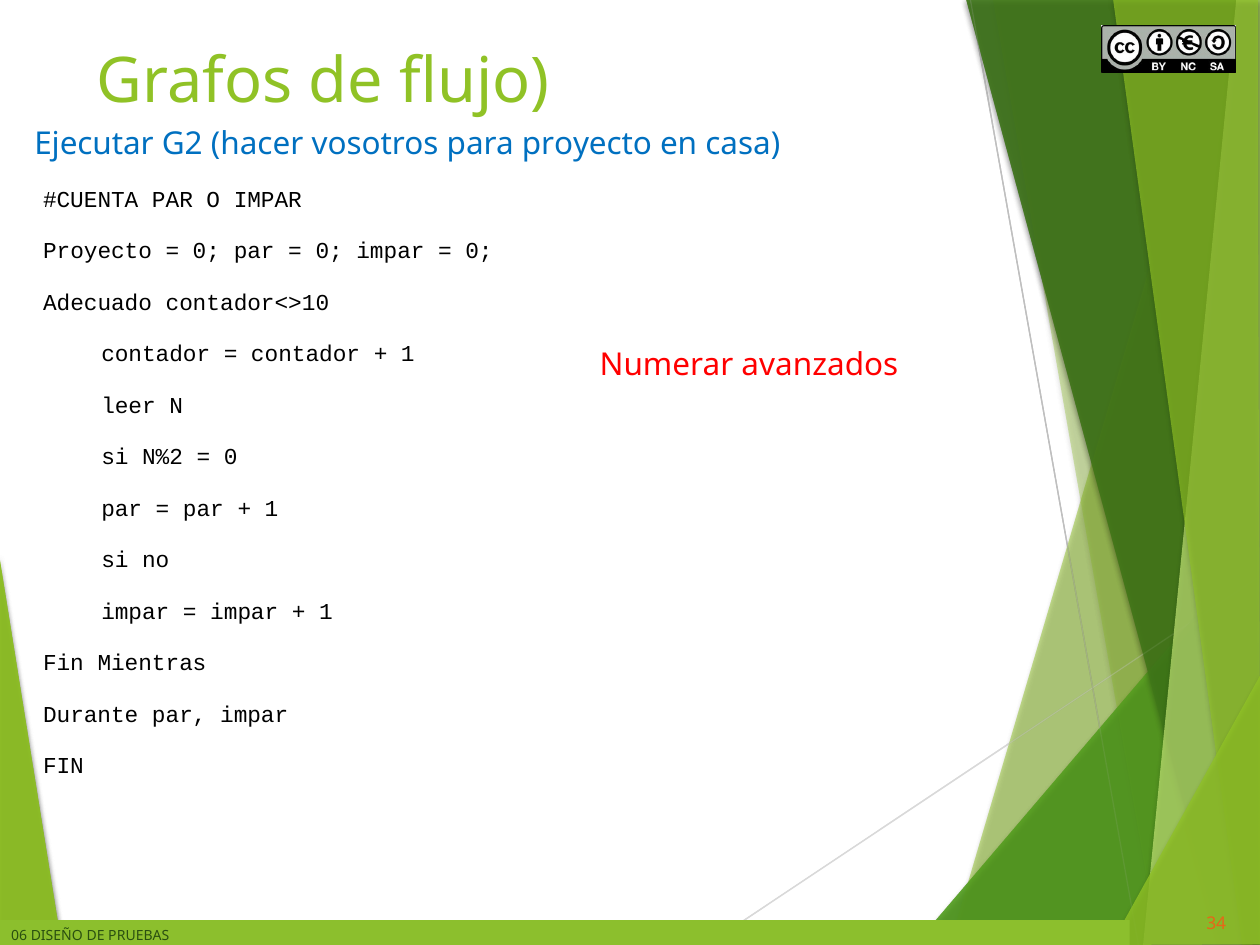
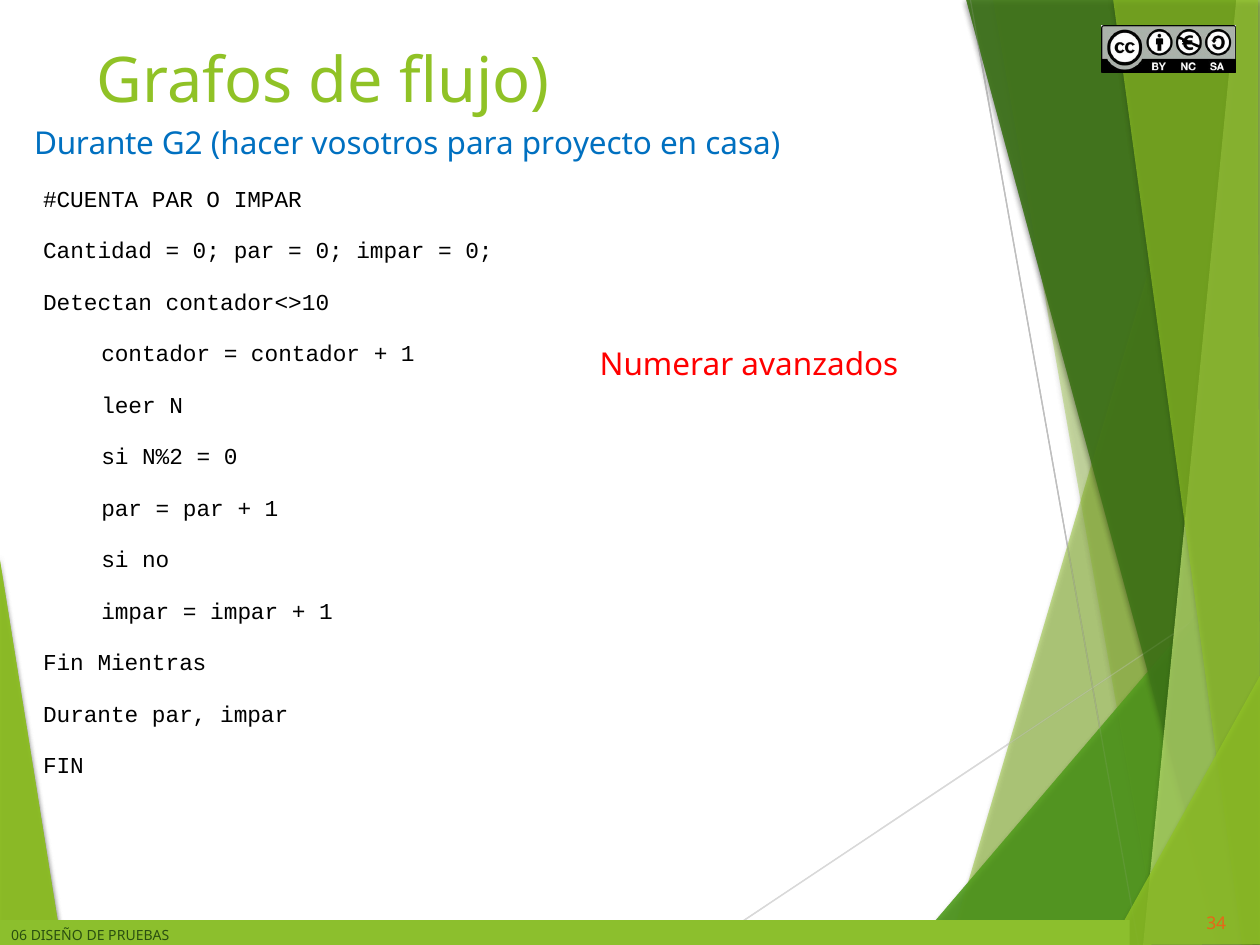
Ejecutar: Ejecutar -> Durante (94, 144)
Proyecto: Proyecto -> Cantidad (98, 251)
Adecuado: Adecuado -> Detectan (98, 303)
